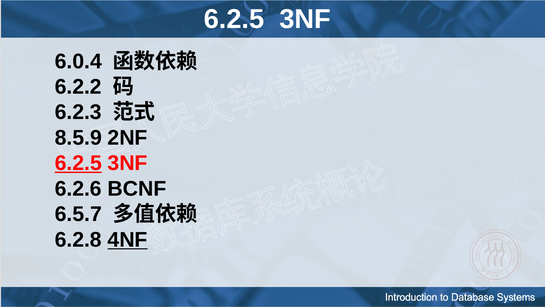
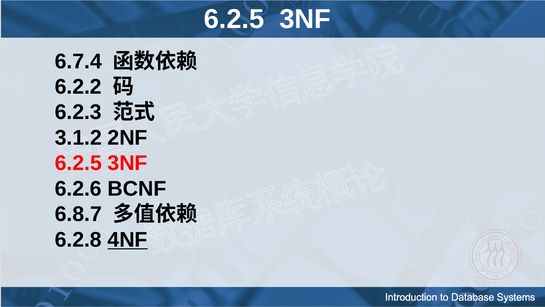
6.0.4: 6.0.4 -> 6.7.4 (78, 61)
8.5.9: 8.5.9 -> 3.1.2 (78, 138)
6.2.5 underline: present -> none (78, 163)
6.5.7: 6.5.7 -> 6.8.7 (78, 214)
